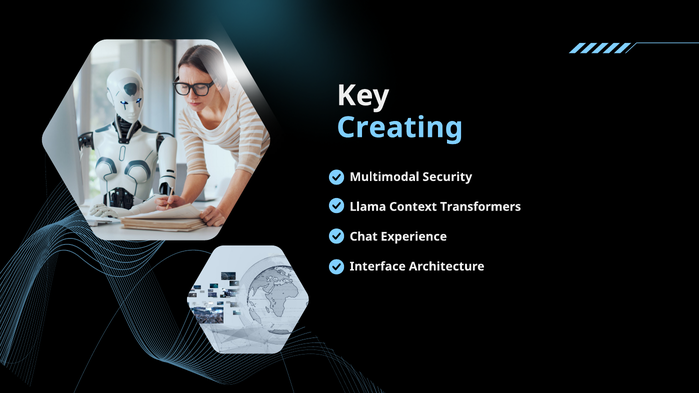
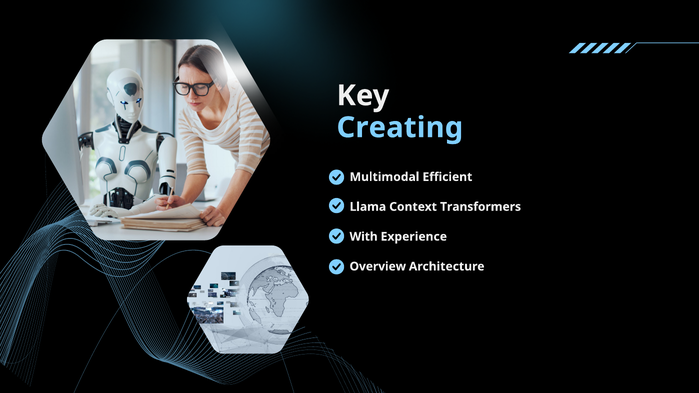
Security: Security -> Efficient (447, 177)
Chat: Chat -> With (364, 237)
Interface: Interface -> Overview (378, 267)
